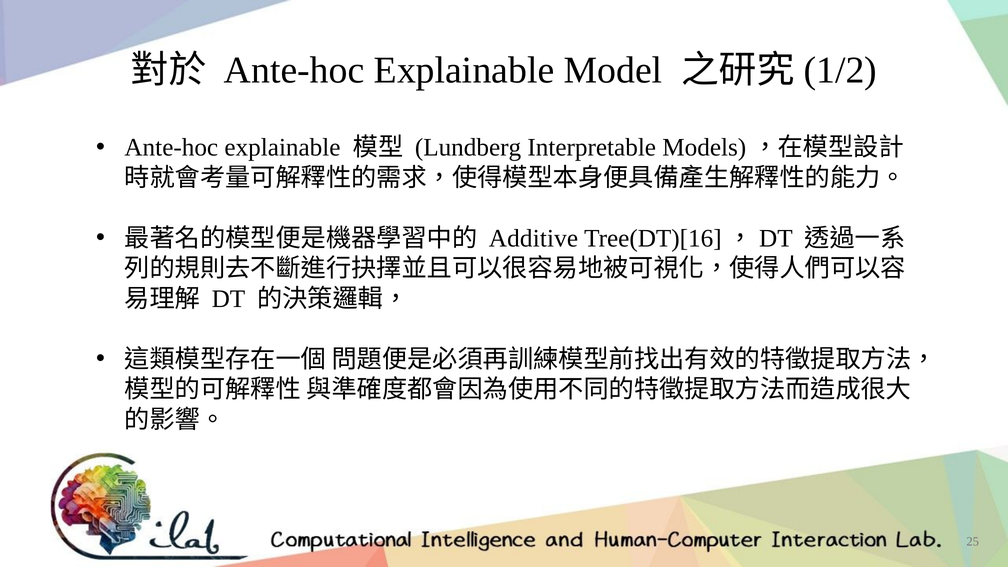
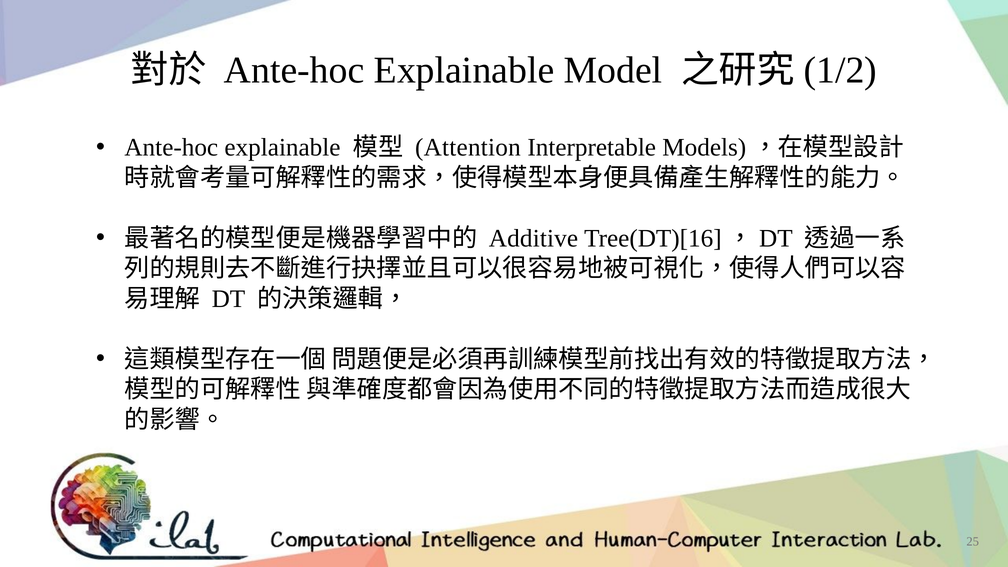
Lundberg: Lundberg -> Attention (468, 148)
